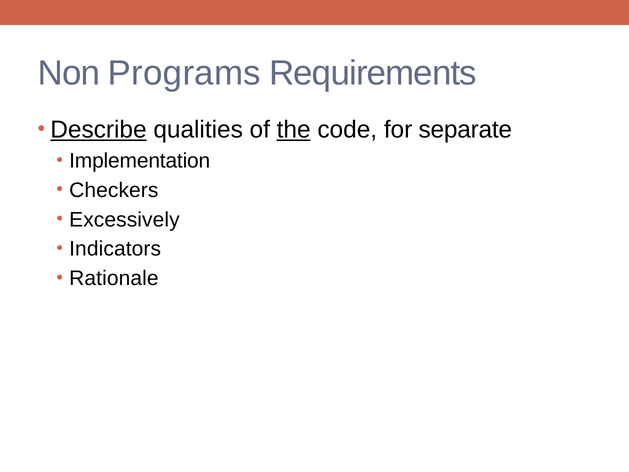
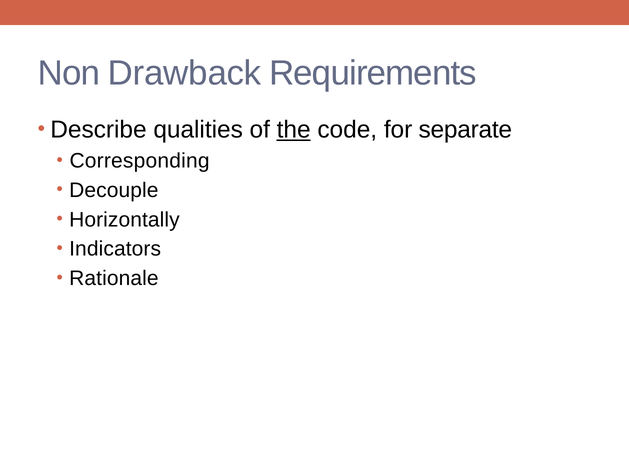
Programs: Programs -> Drawback (185, 73)
Describe underline: present -> none (98, 130)
Implementation: Implementation -> Corresponding (140, 161)
Checkers: Checkers -> Decouple (114, 190)
Excessively: Excessively -> Horizontally (124, 220)
